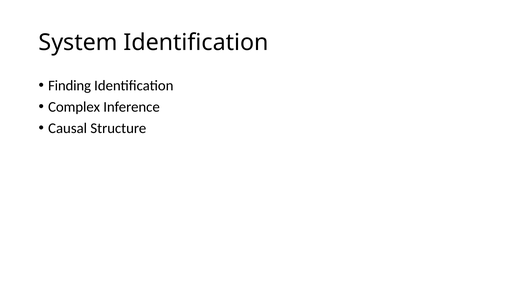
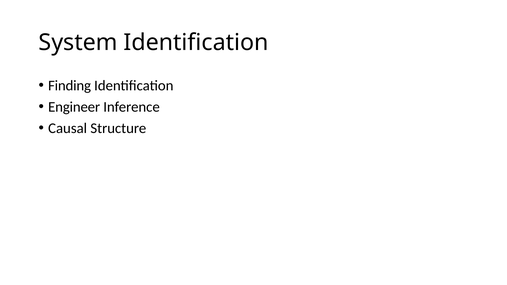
Complex: Complex -> Engineer (74, 107)
